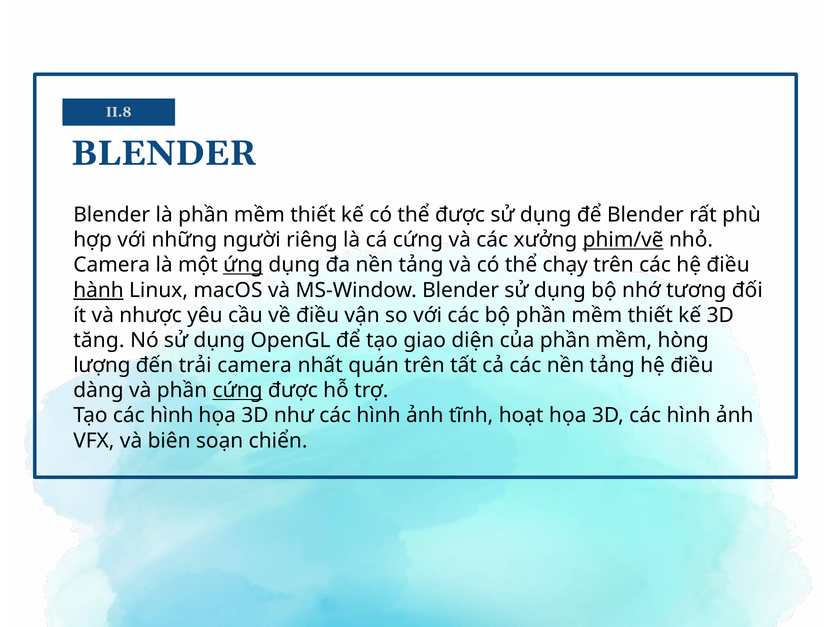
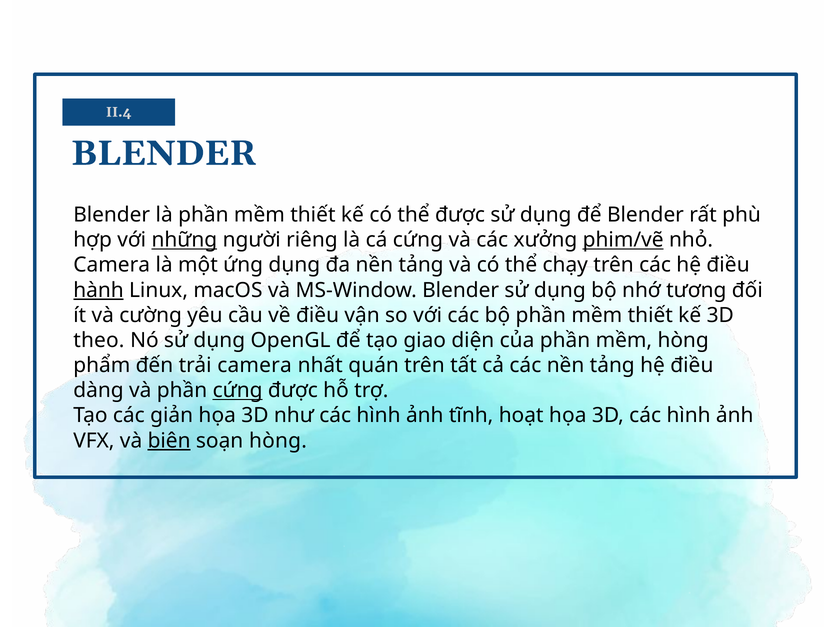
II.8: II.8 -> II.4 (119, 112)
những underline: none -> present (184, 240)
ứng underline: present -> none (243, 265)
nhược: nhược -> cường (151, 315)
tăng: tăng -> theo (99, 340)
lượng: lượng -> phẩm (102, 365)
Tạo các hình: hình -> giản (172, 416)
biên underline: none -> present (169, 441)
soạn chiển: chiển -> hòng (278, 441)
